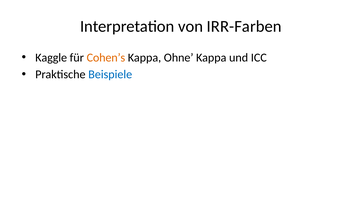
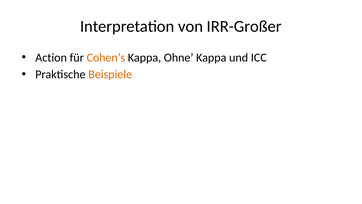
IRR-Farben: IRR-Farben -> IRR-Großer (244, 26)
Kaggle: Kaggle -> Action (51, 57)
Beispiele colour: blue -> orange (110, 74)
